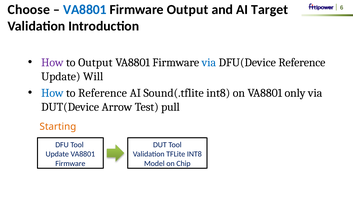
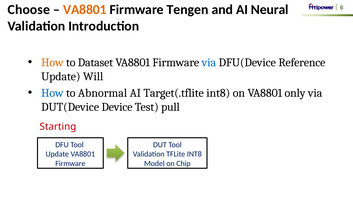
VA8801 colour: blue -> orange (85, 10)
Firmware Output: Output -> Tengen (188, 10)
Target: Target -> Neural (270, 10)
How colour: purple -> orange (52, 63)
to Output: Output -> Dataset (95, 63)
to Reference: Reference -> Abnormal (103, 93)
Sound(.tflite: Sound(.tflite -> Target(.tflite (174, 93)
Arrow: Arrow -> Device (117, 107)
Starting colour: orange -> red (58, 127)
